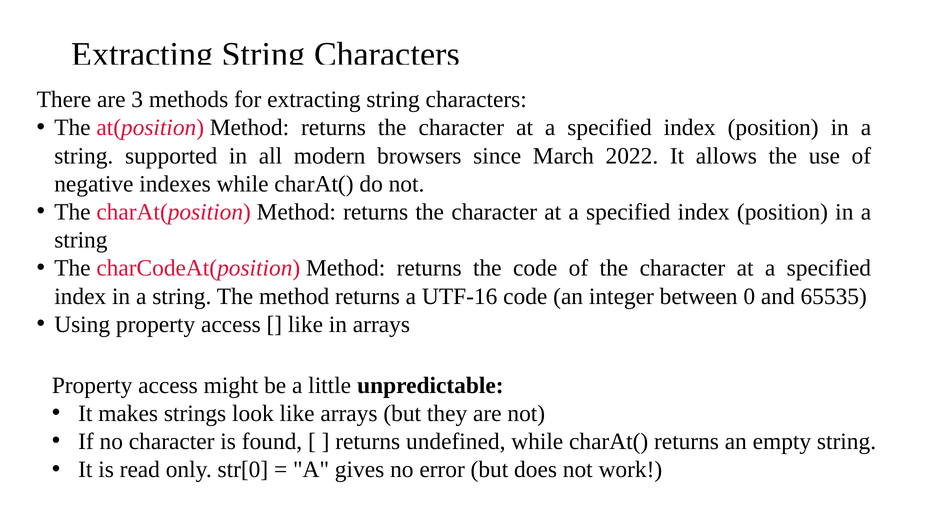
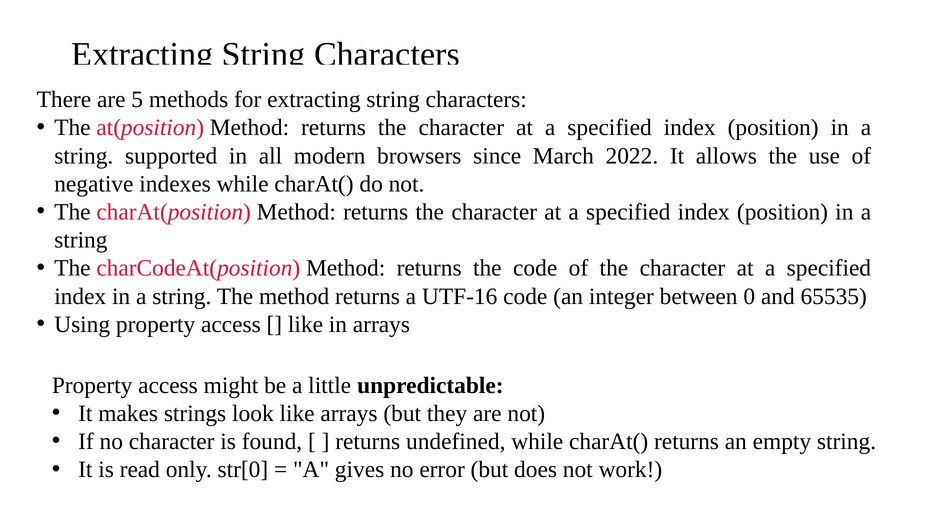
3: 3 -> 5 (137, 99)
